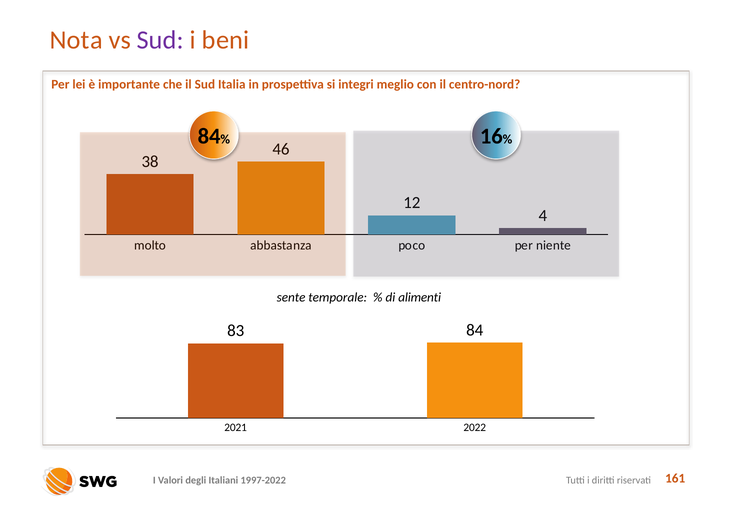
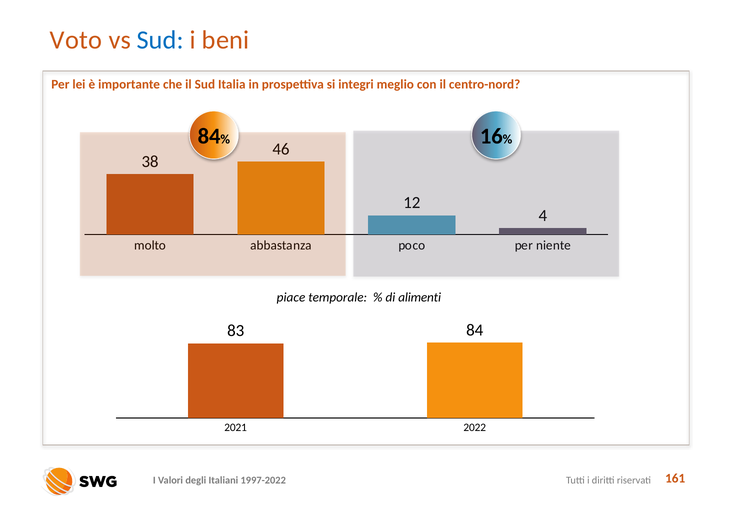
Nota: Nota -> Voto (76, 40)
Sud colour: purple -> blue (160, 40)
sente: sente -> piace (291, 297)
